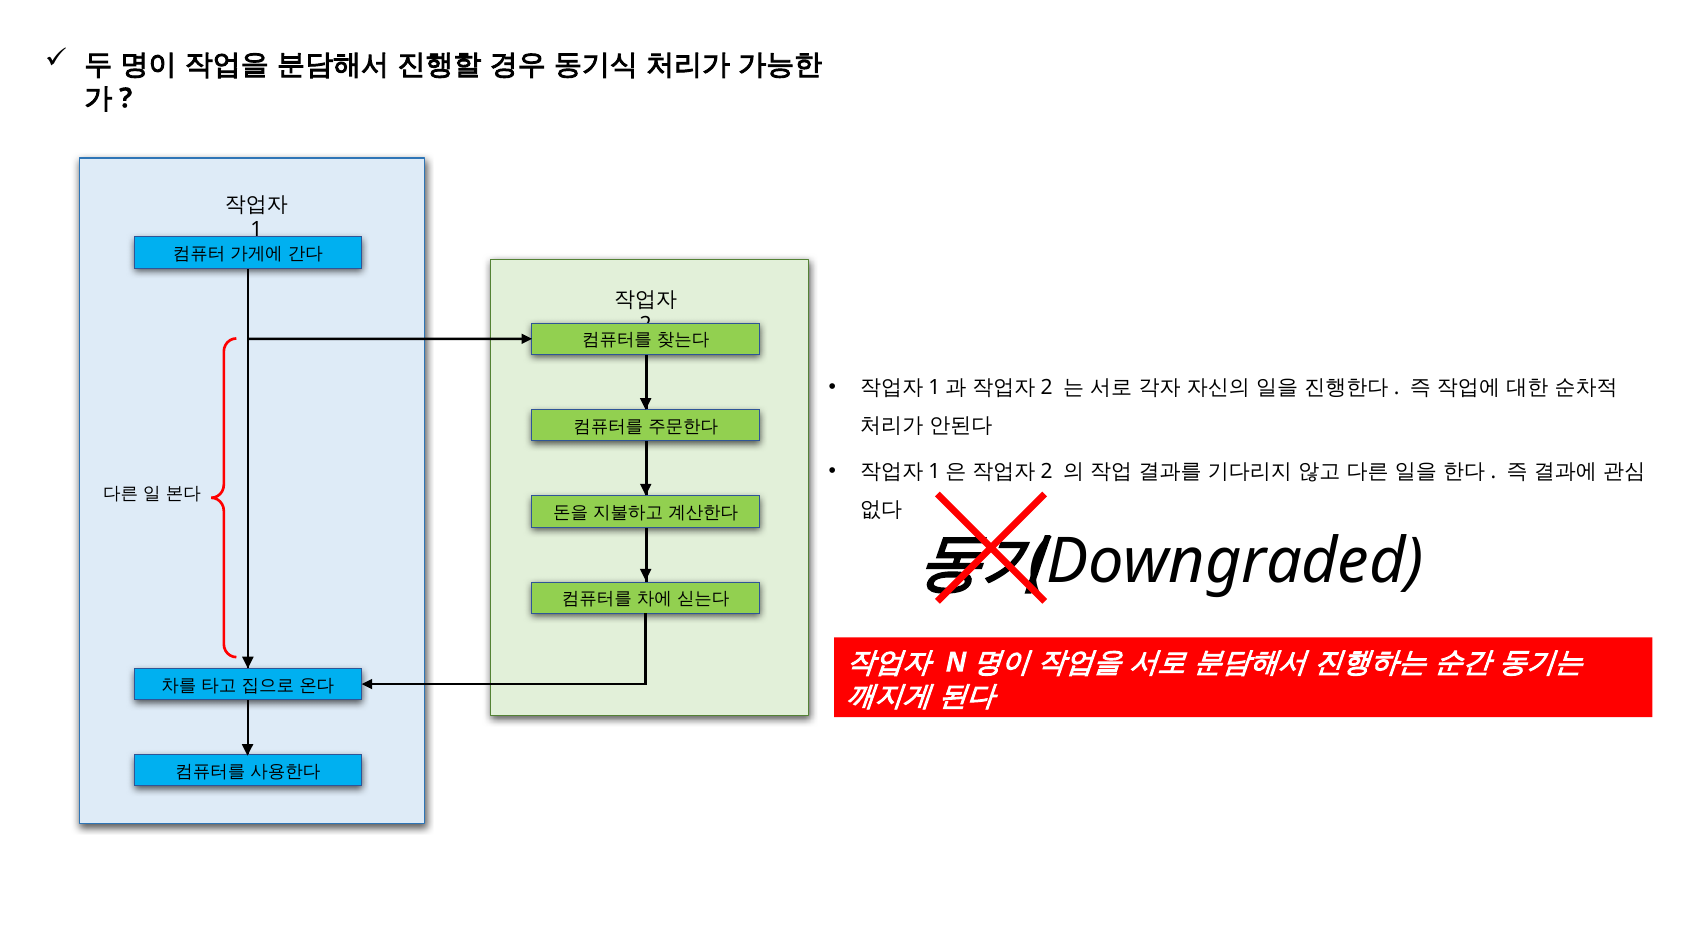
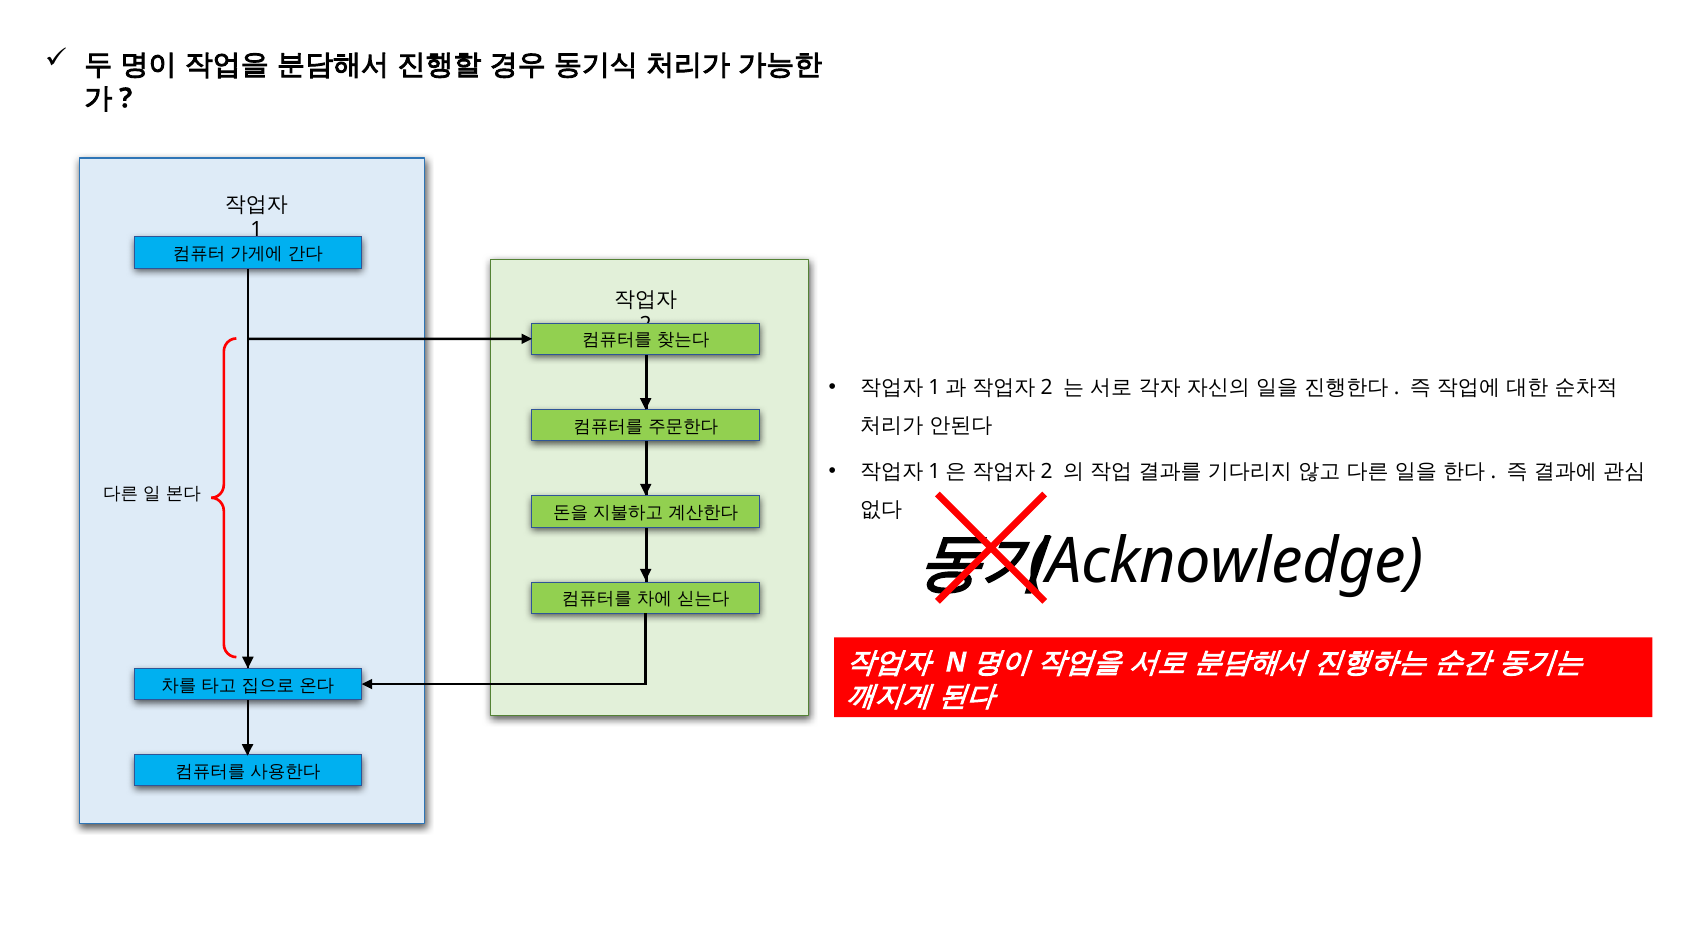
Downgraded: Downgraded -> Acknowledge (1226, 562)
